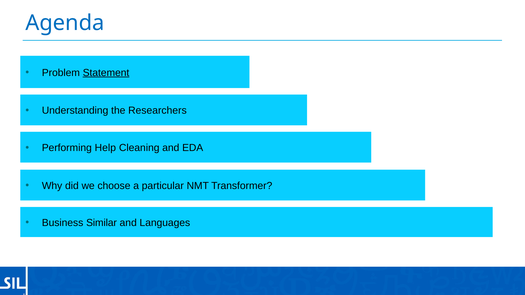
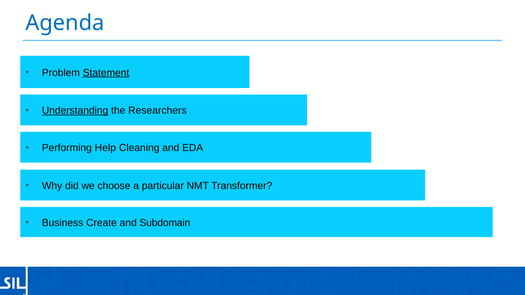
Understanding underline: none -> present (75, 111)
Similar: Similar -> Create (101, 223)
Languages: Languages -> Subdomain (165, 223)
